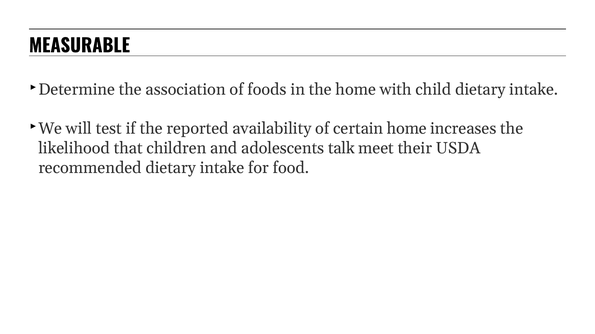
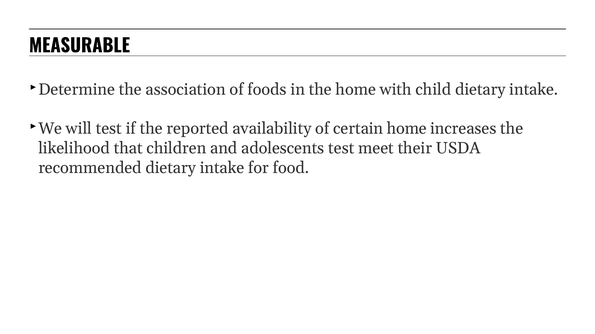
adolescents talk: talk -> test (341, 148)
